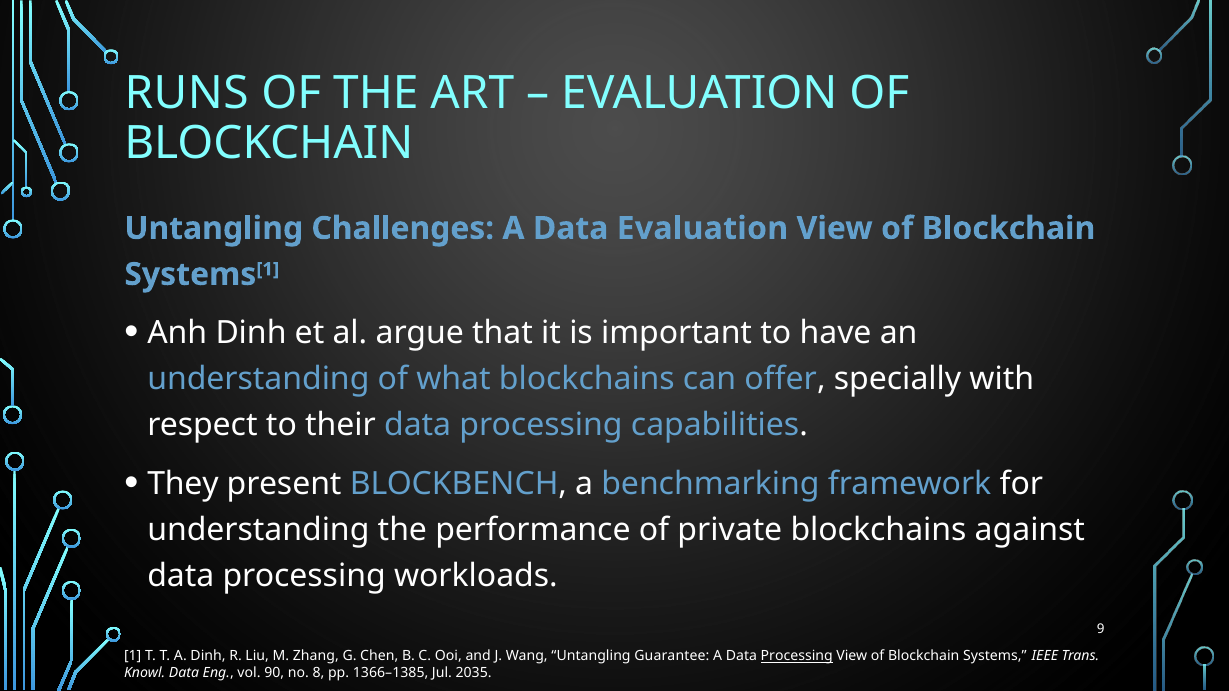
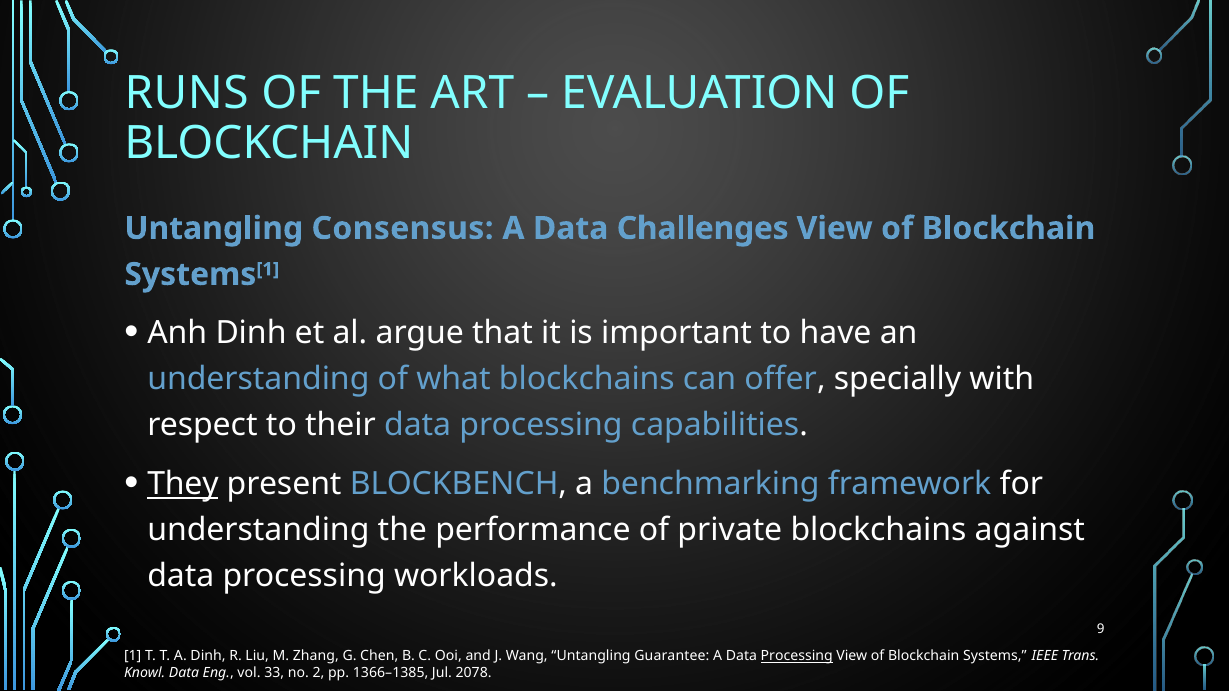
Challenges: Challenges -> Consensus (403, 228)
Data Evaluation: Evaluation -> Challenges (703, 228)
They underline: none -> present (183, 484)
90: 90 -> 33 (274, 673)
8: 8 -> 2 (319, 673)
2035: 2035 -> 2078 (474, 673)
